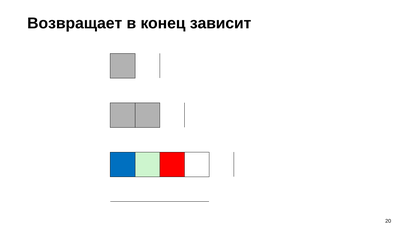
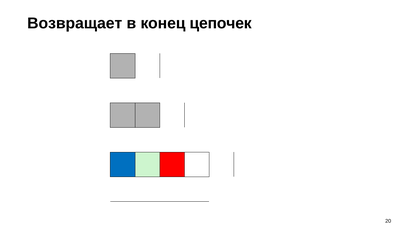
зависит: зависит -> цепочек (221, 23)
